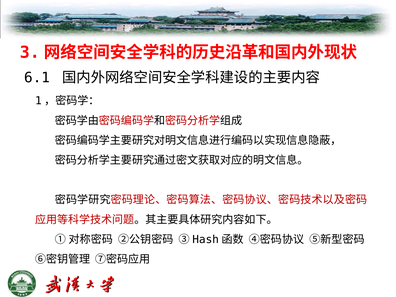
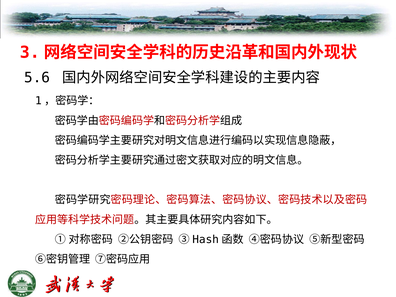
6.1: 6.1 -> 5.6 (37, 78)
